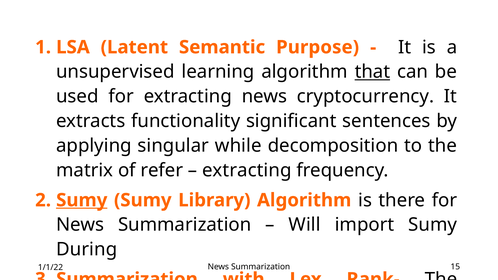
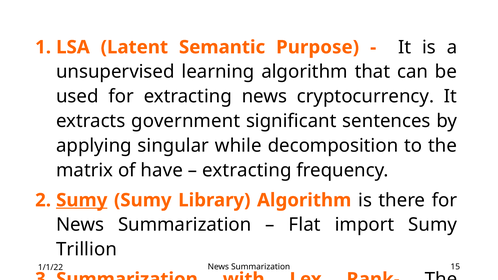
that underline: present -> none (372, 72)
functionality: functionality -> government (186, 121)
refer: refer -> have (162, 170)
Will: Will -> Flat (305, 225)
During: During -> Trillion (87, 250)
